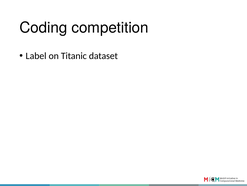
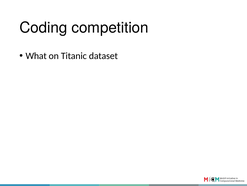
Label: Label -> What (36, 56)
